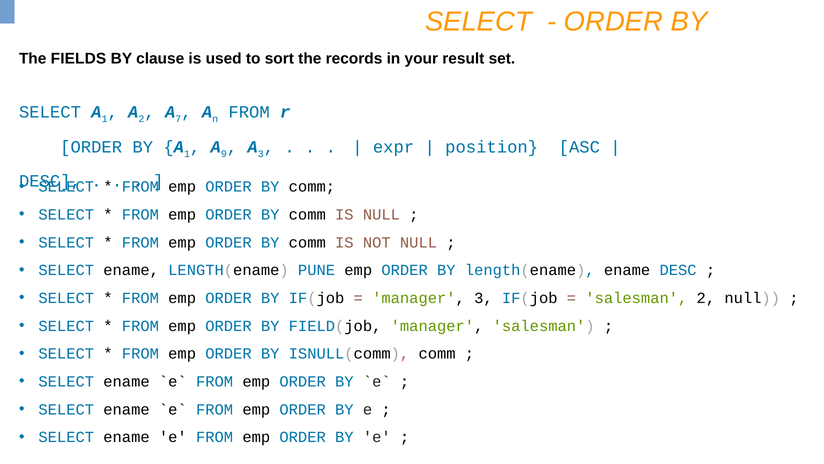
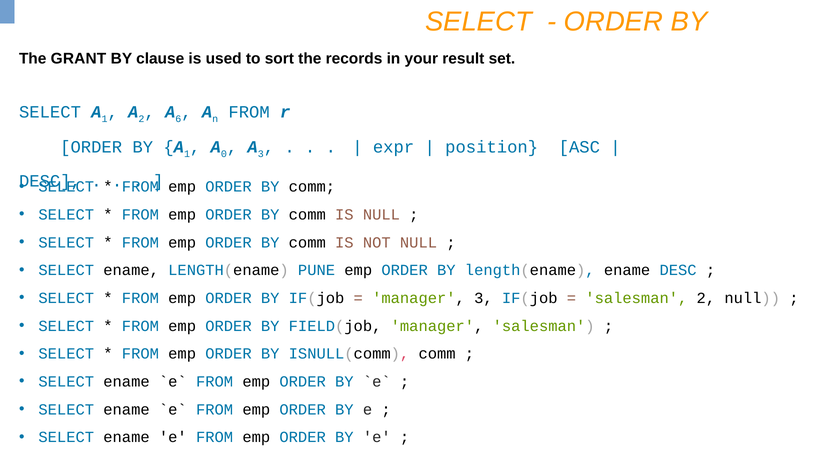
FIELDS: FIELDS -> GRANT (78, 59)
7: 7 -> 6 (178, 119)
9: 9 -> 0 (224, 154)
